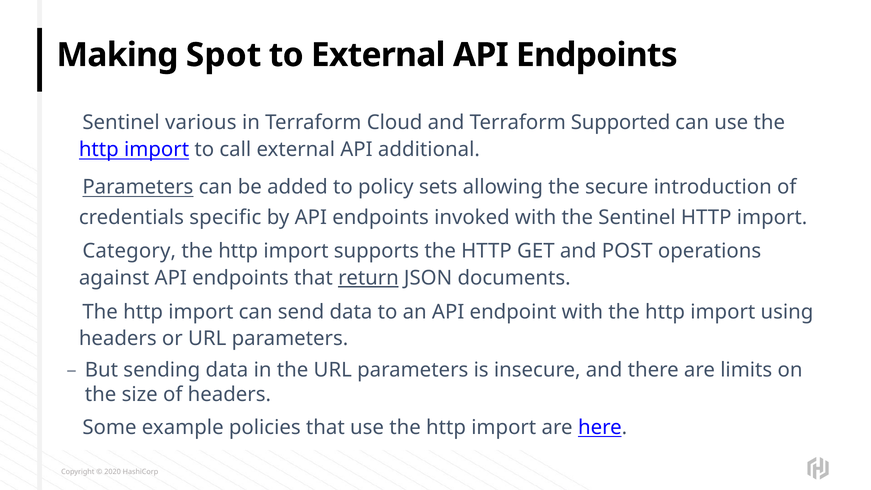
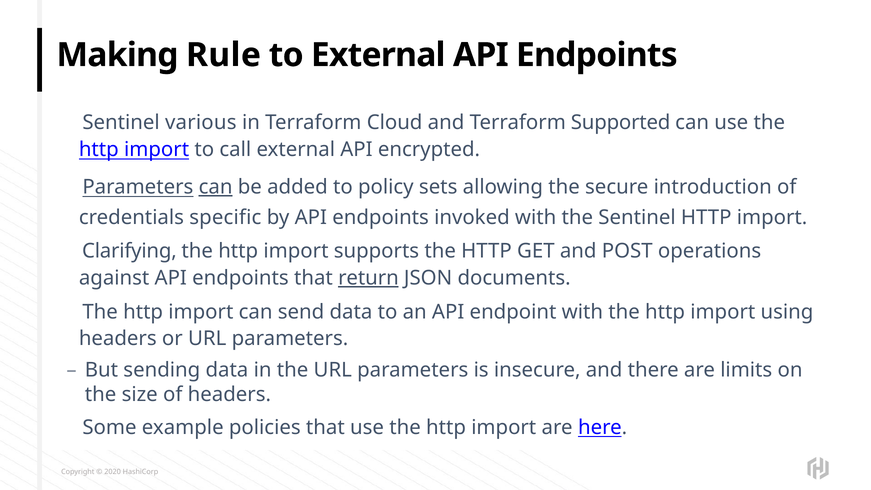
Spot: Spot -> Rule (223, 55)
additional: additional -> encrypted (429, 150)
can underline: none -> present (216, 187)
Category: Category -> Clarifying (129, 251)
